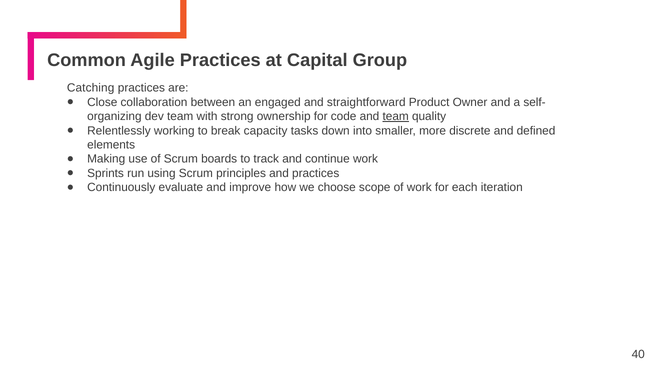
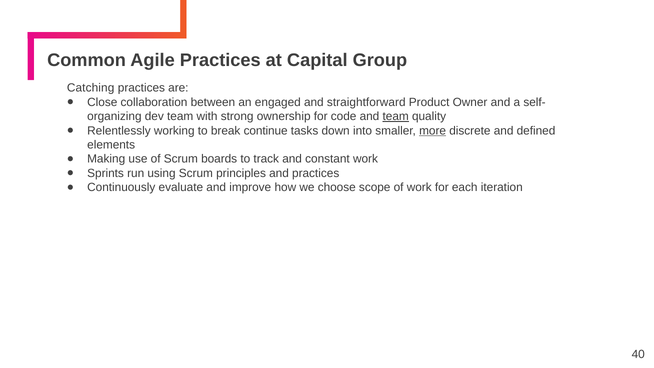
capacity: capacity -> continue (266, 131)
more underline: none -> present (433, 131)
continue: continue -> constant (327, 159)
